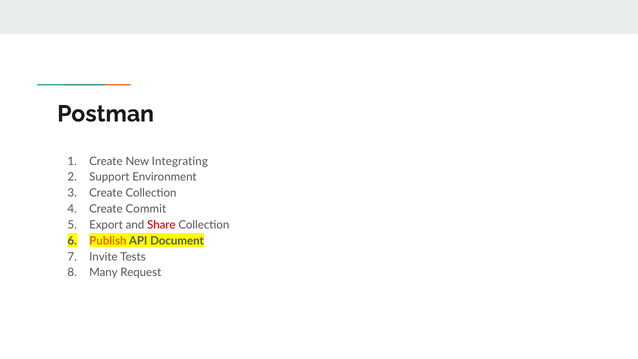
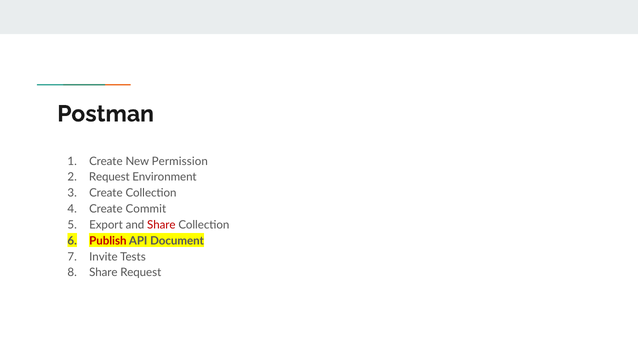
Integrating: Integrating -> Permission (180, 161)
Support: Support -> Request (109, 177)
Publish colour: orange -> red (108, 241)
Many: Many -> Share (103, 273)
